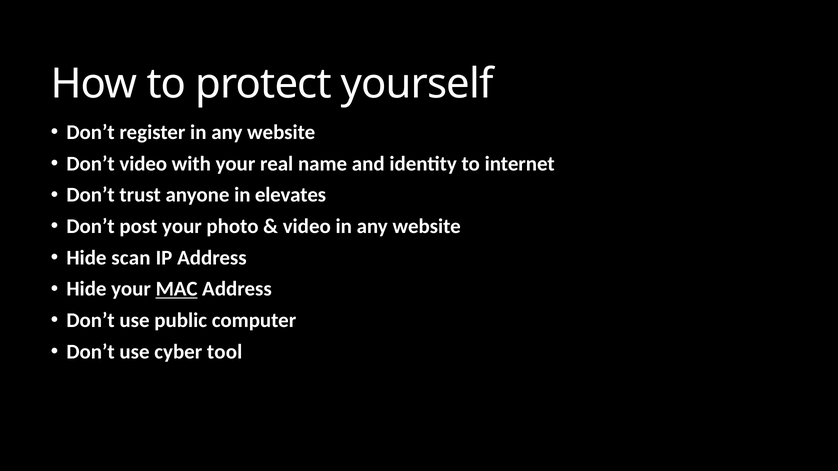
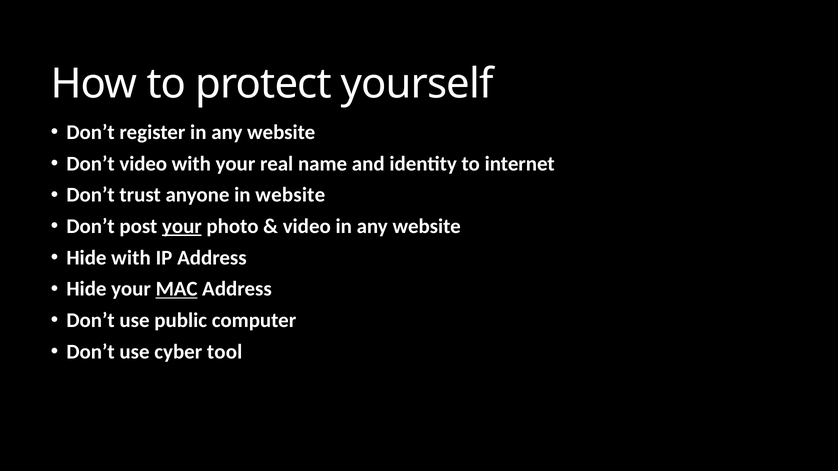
in elevates: elevates -> website (290, 195)
your underline: none -> present (182, 227)
Hide scan: scan -> with (131, 258)
